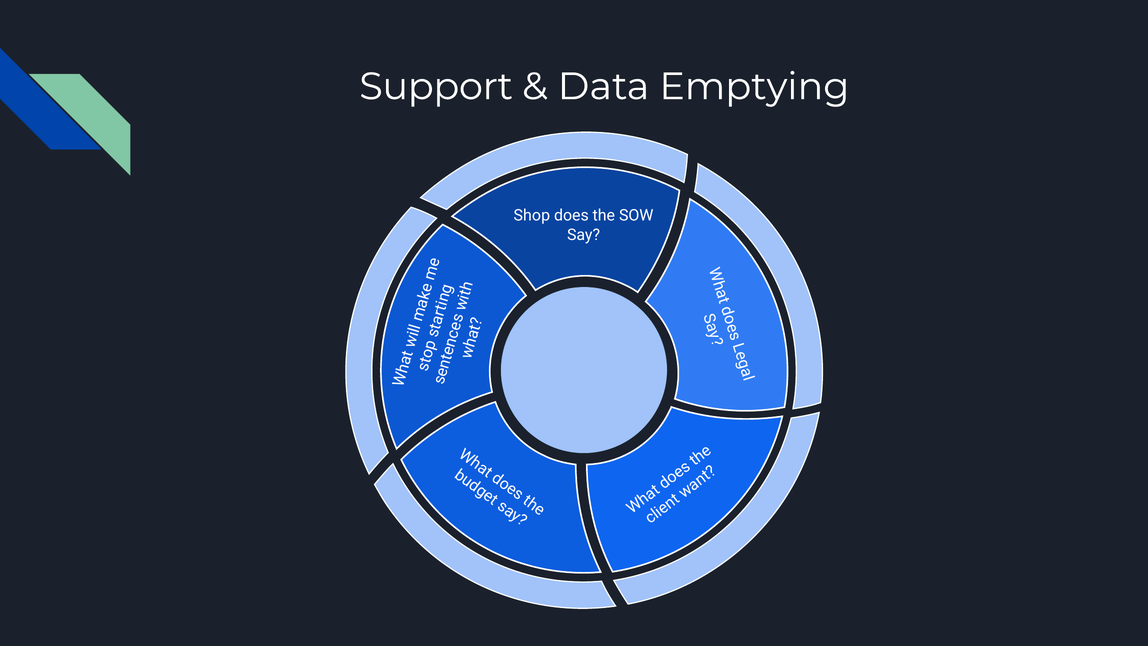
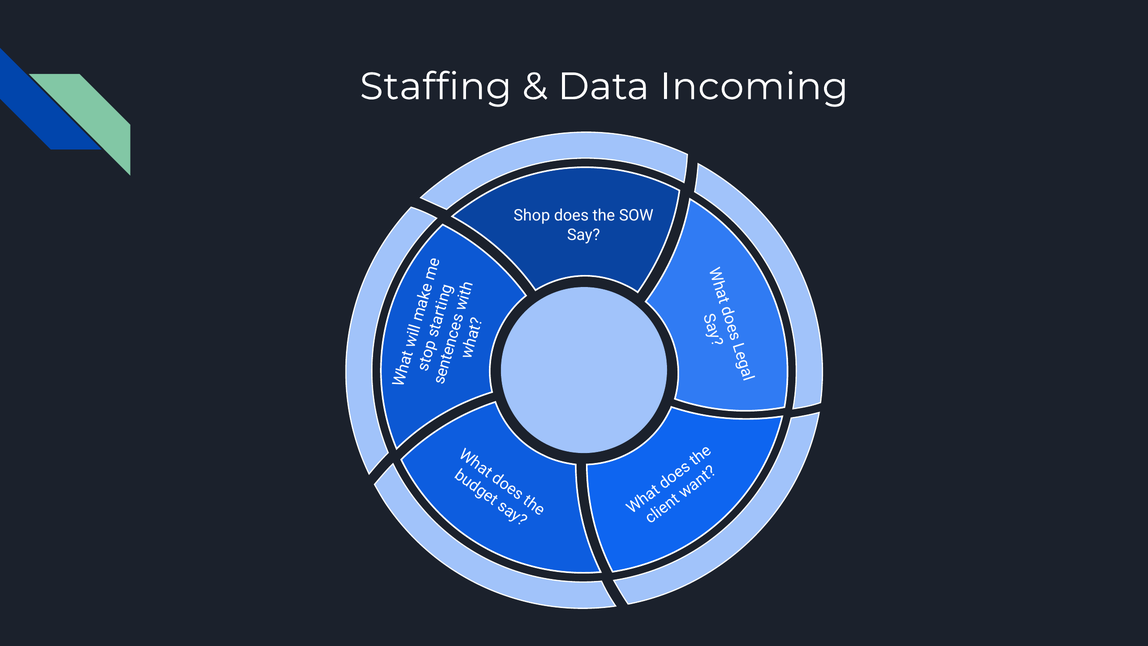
Support: Support -> Staffing (436, 87)
Emptying: Emptying -> Incoming (754, 87)
